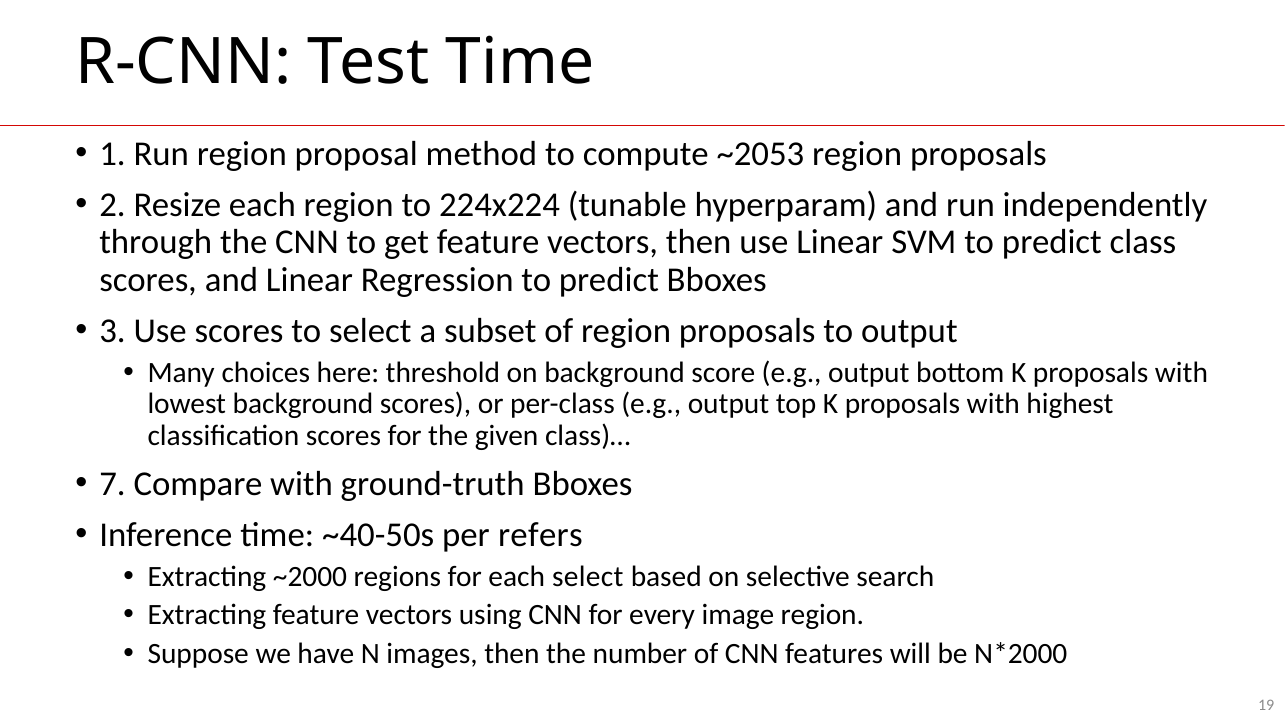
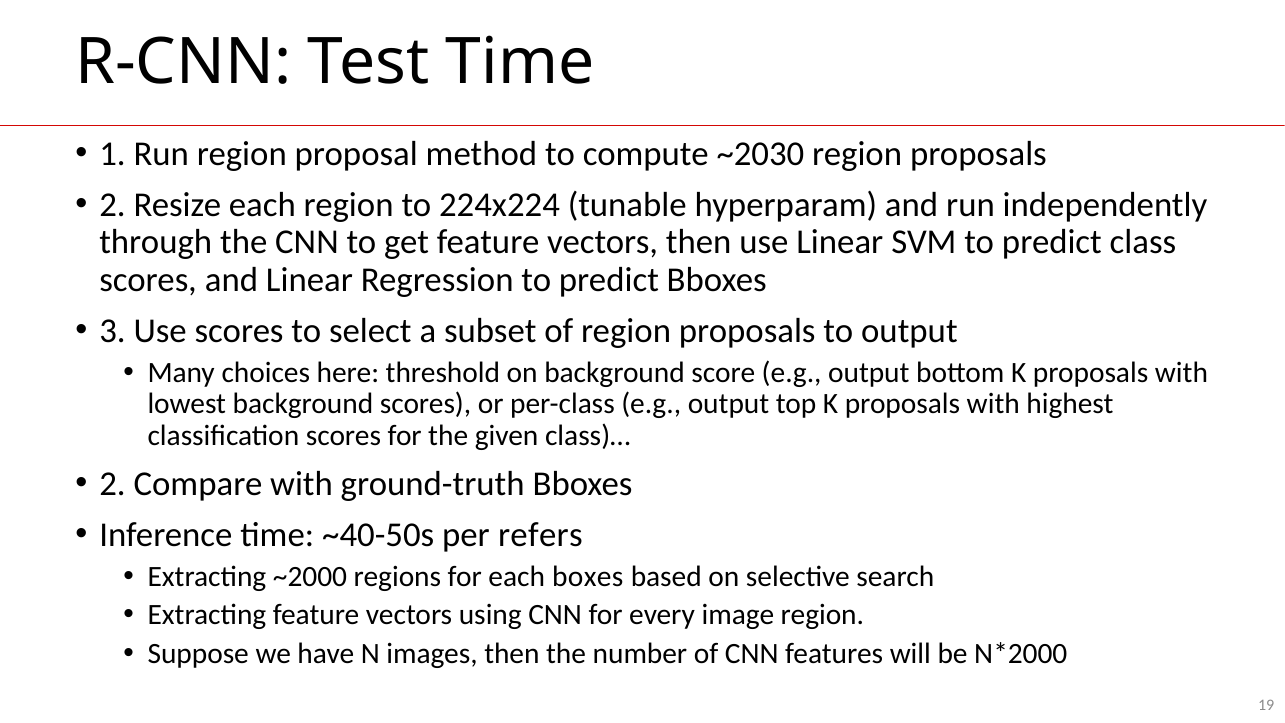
~2053: ~2053 -> ~2030 (760, 154)
7: 7 -> 2 (113, 484)
each select: select -> boxes (588, 576)
